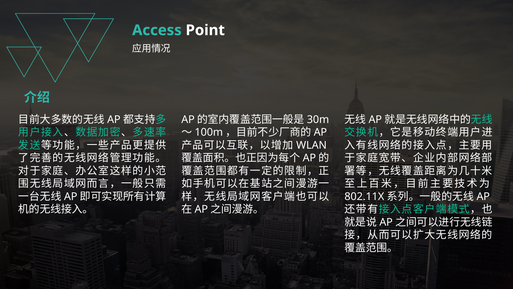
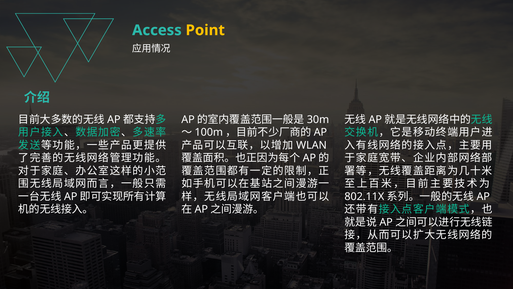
Point colour: white -> yellow (205, 30)
